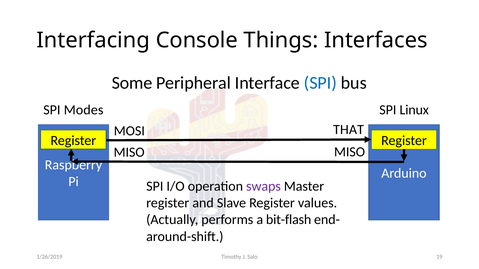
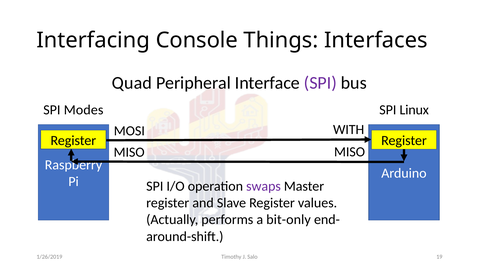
Some: Some -> Quad (132, 83)
SPI colour: blue -> purple (320, 83)
THAT: THAT -> WITH (349, 130)
bit-flash: bit-flash -> bit-only (289, 220)
